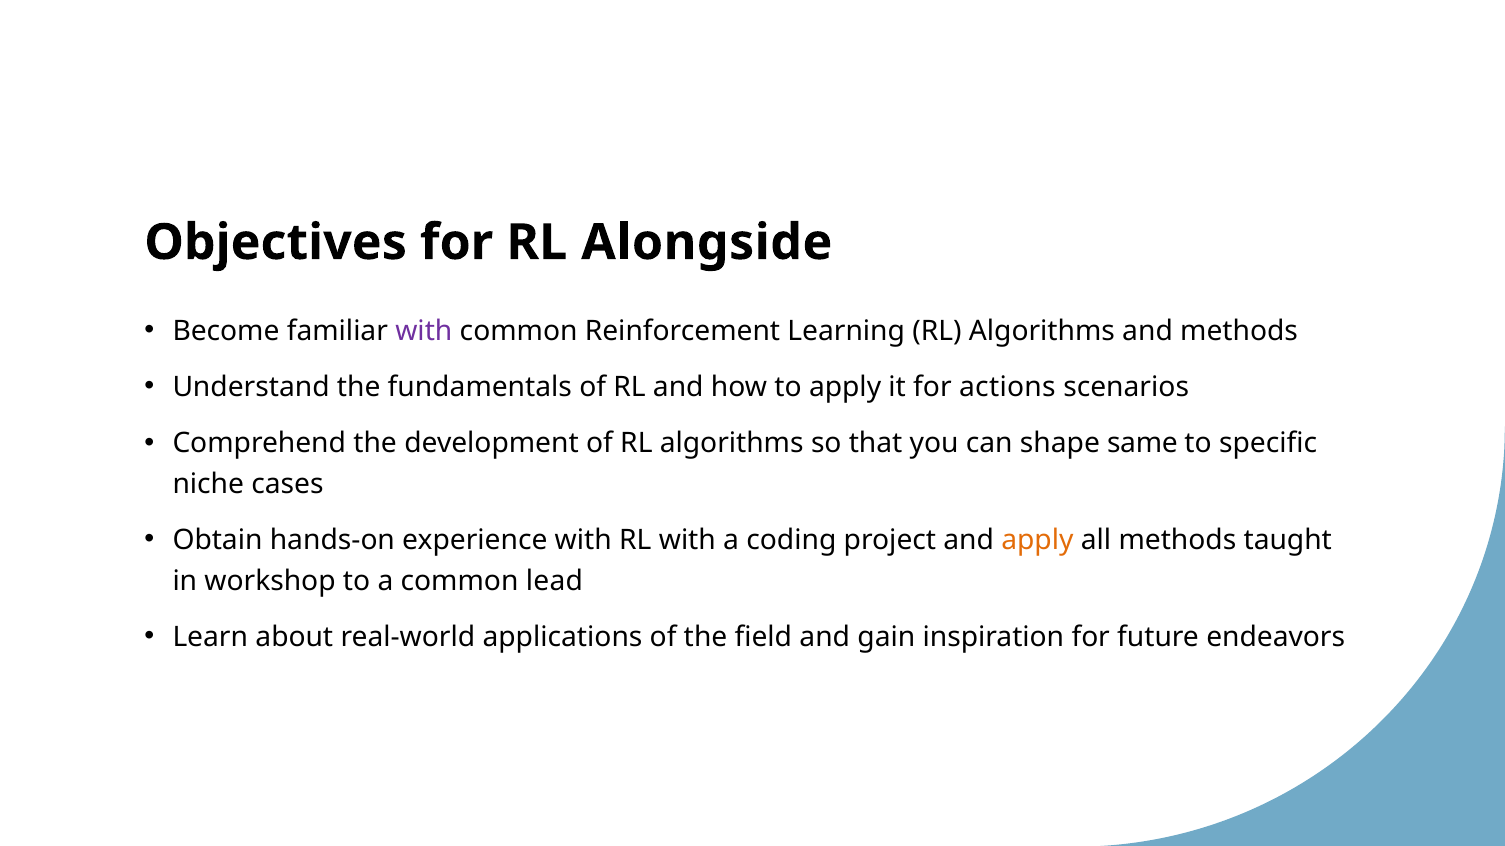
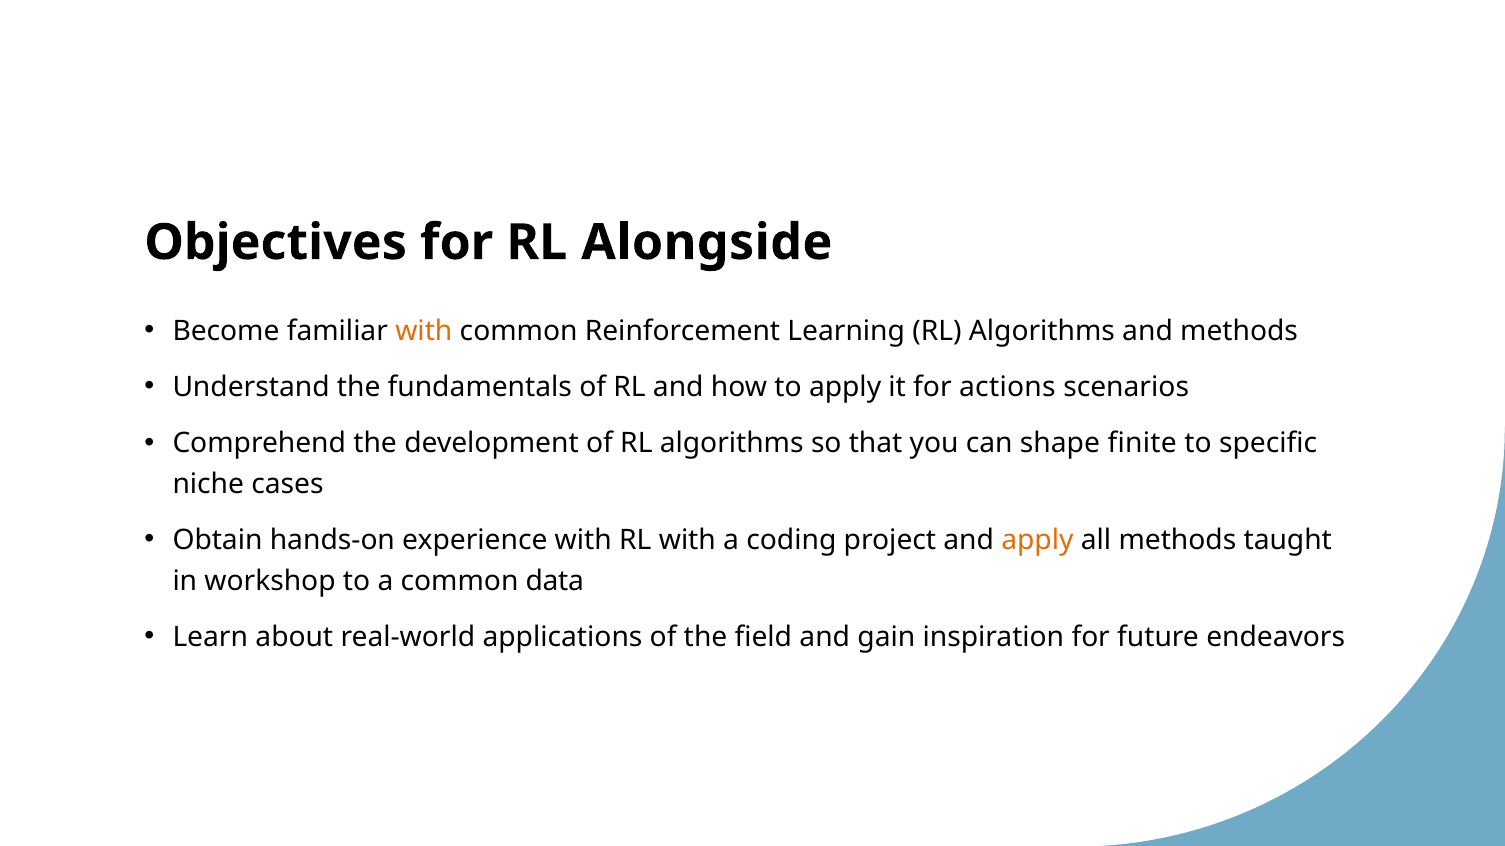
with colour: purple -> orange (424, 331)
same: same -> finite (1142, 444)
lead: lead -> data (555, 581)
